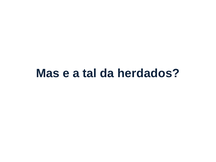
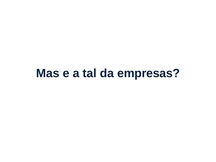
herdados: herdados -> empresas (149, 73)
